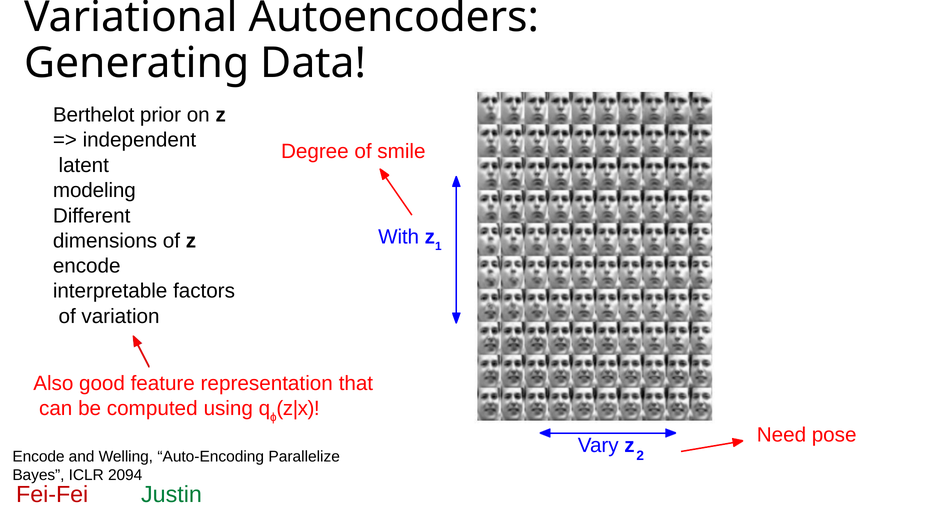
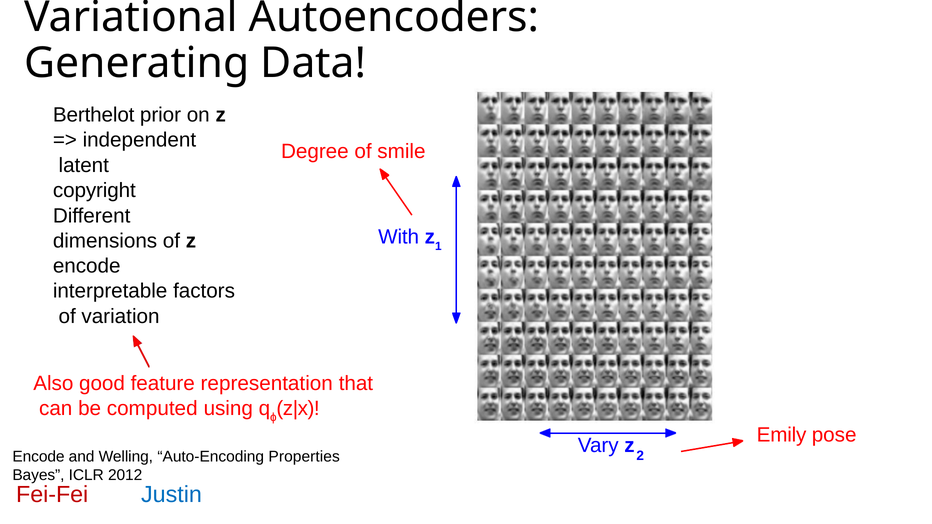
modeling: modeling -> copyright (94, 190)
Need: Need -> Emily (782, 435)
Parallelize: Parallelize -> Properties (304, 457)
2094: 2094 -> 2012 (125, 475)
Justin colour: green -> blue (171, 495)
